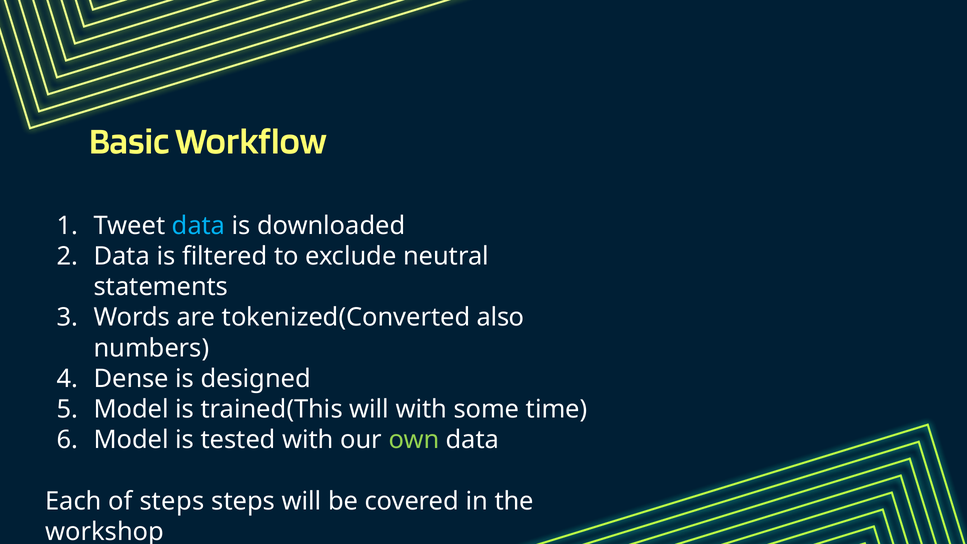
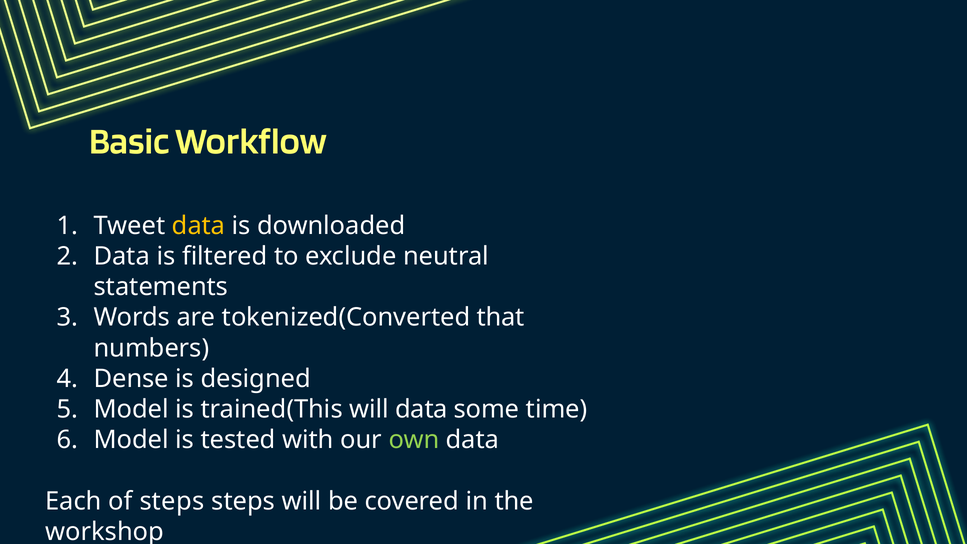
data colour: light blue -> yellow (199, 226)
also: also -> that (501, 318)
will with: with -> data (421, 409)
